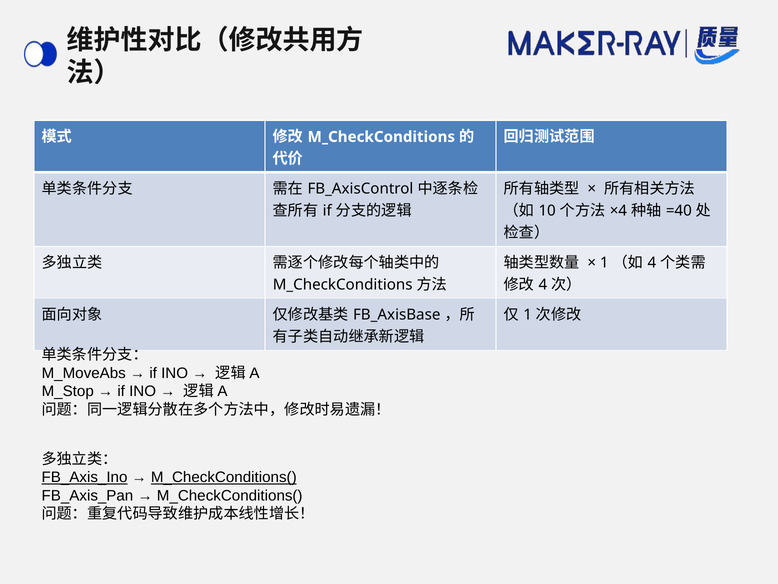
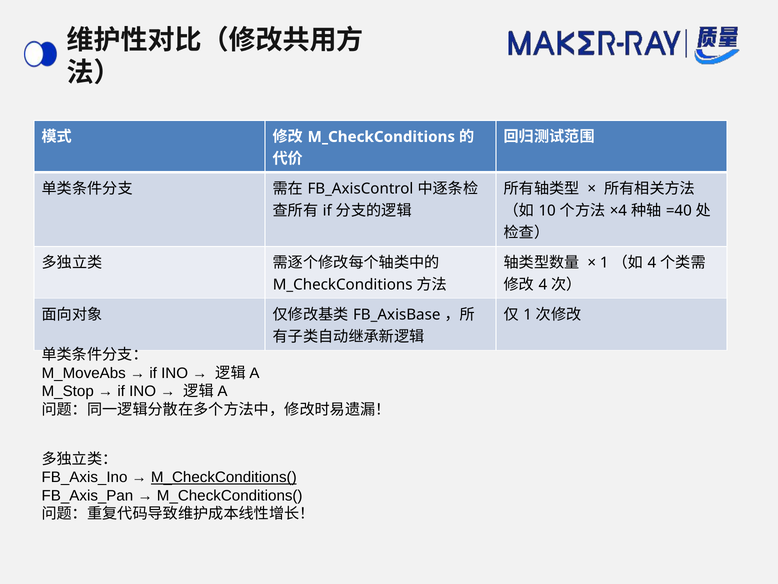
FB_Axis_Ino underline: present -> none (85, 477)
